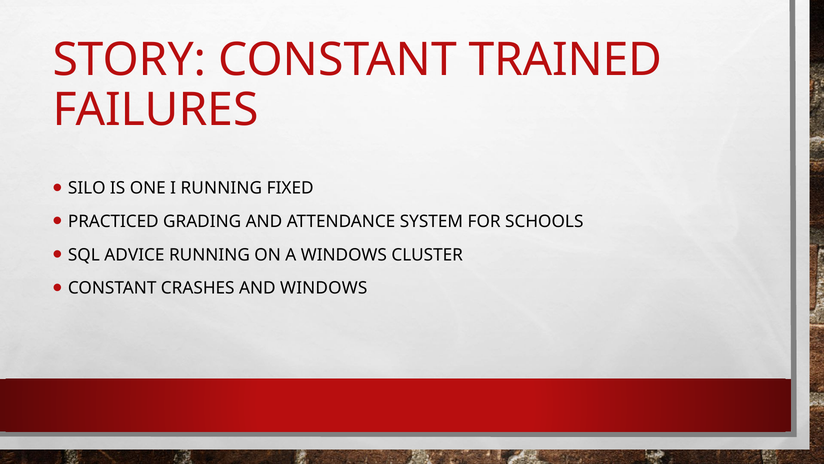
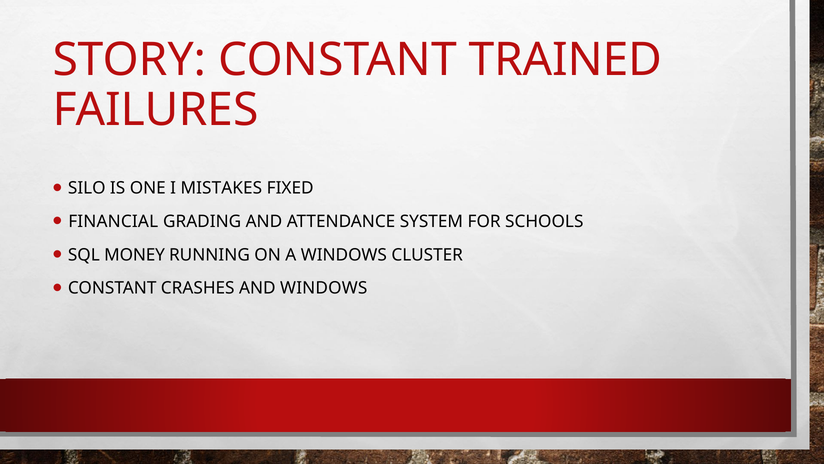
I RUNNING: RUNNING -> MISTAKES (221, 188)
PRACTICED: PRACTICED -> FINANCIAL (113, 221)
ADVICE: ADVICE -> MONEY (135, 255)
